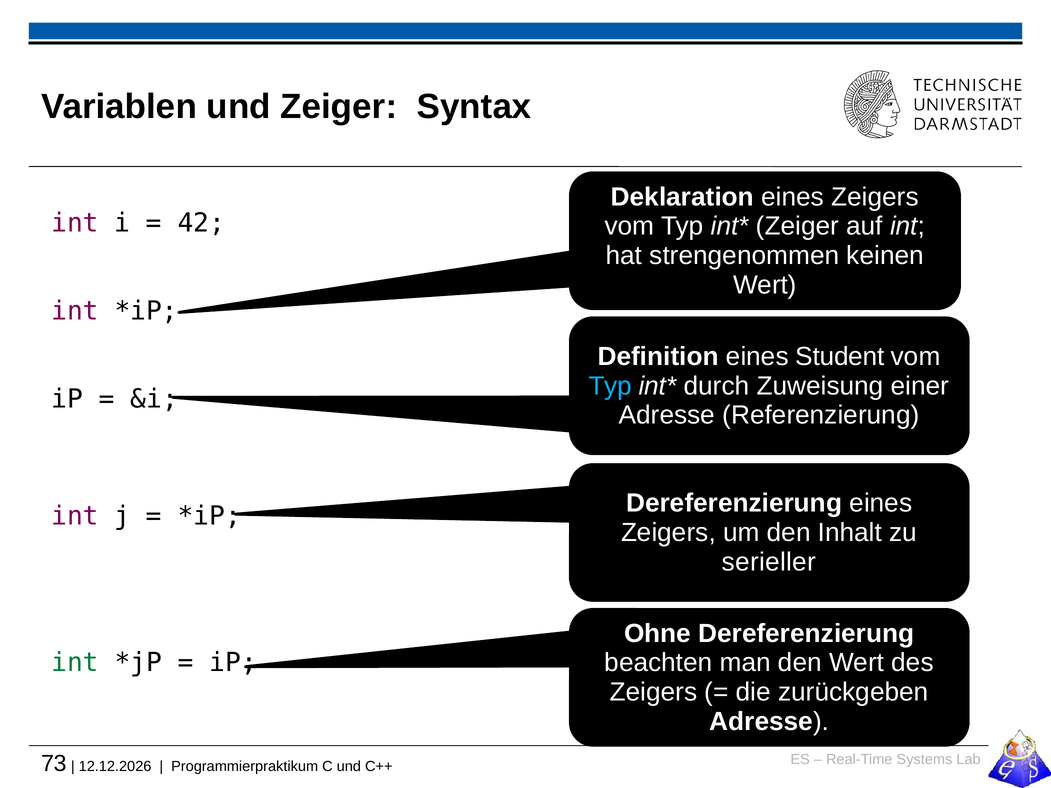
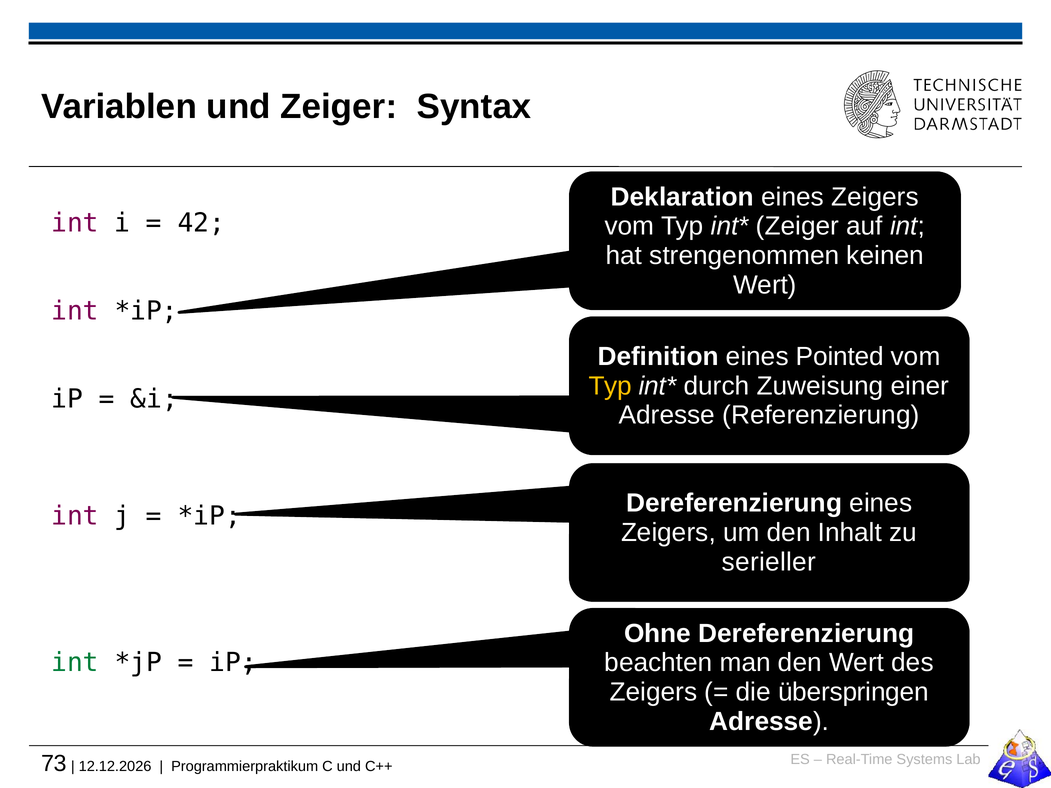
Student: Student -> Pointed (840, 357)
Typ colour: light blue -> yellow (610, 386)
zurückgeben: zurückgeben -> überspringen (853, 692)
